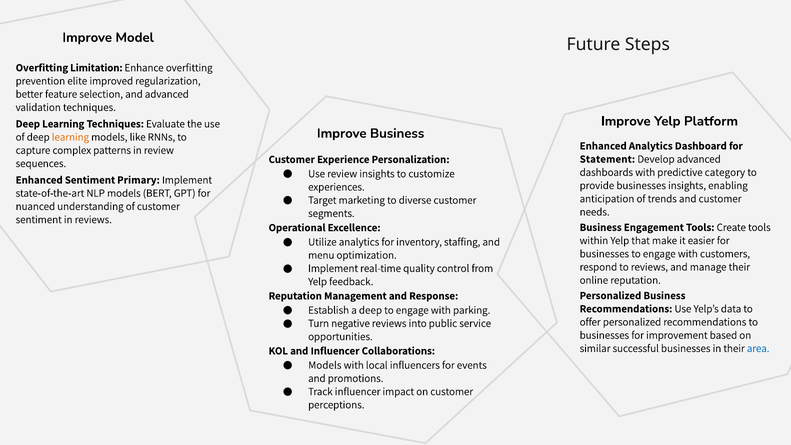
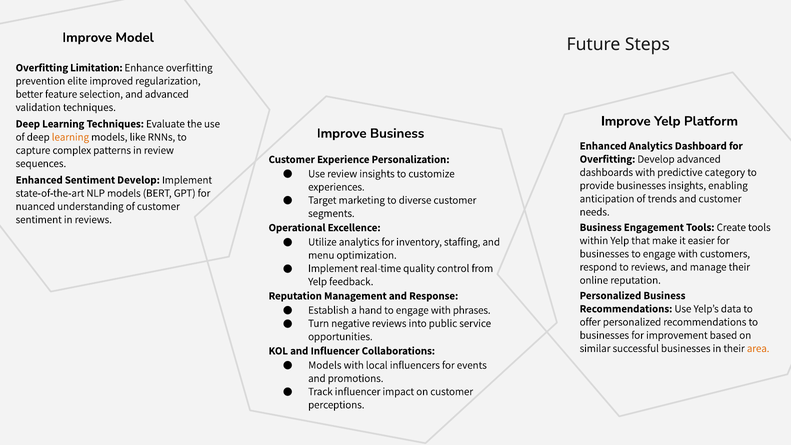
Statement: Statement -> Overfitting (607, 159)
Sentiment Primary: Primary -> Develop (139, 180)
a deep: deep -> hand (371, 310)
parking: parking -> phrases (472, 310)
area colour: blue -> orange (758, 348)
